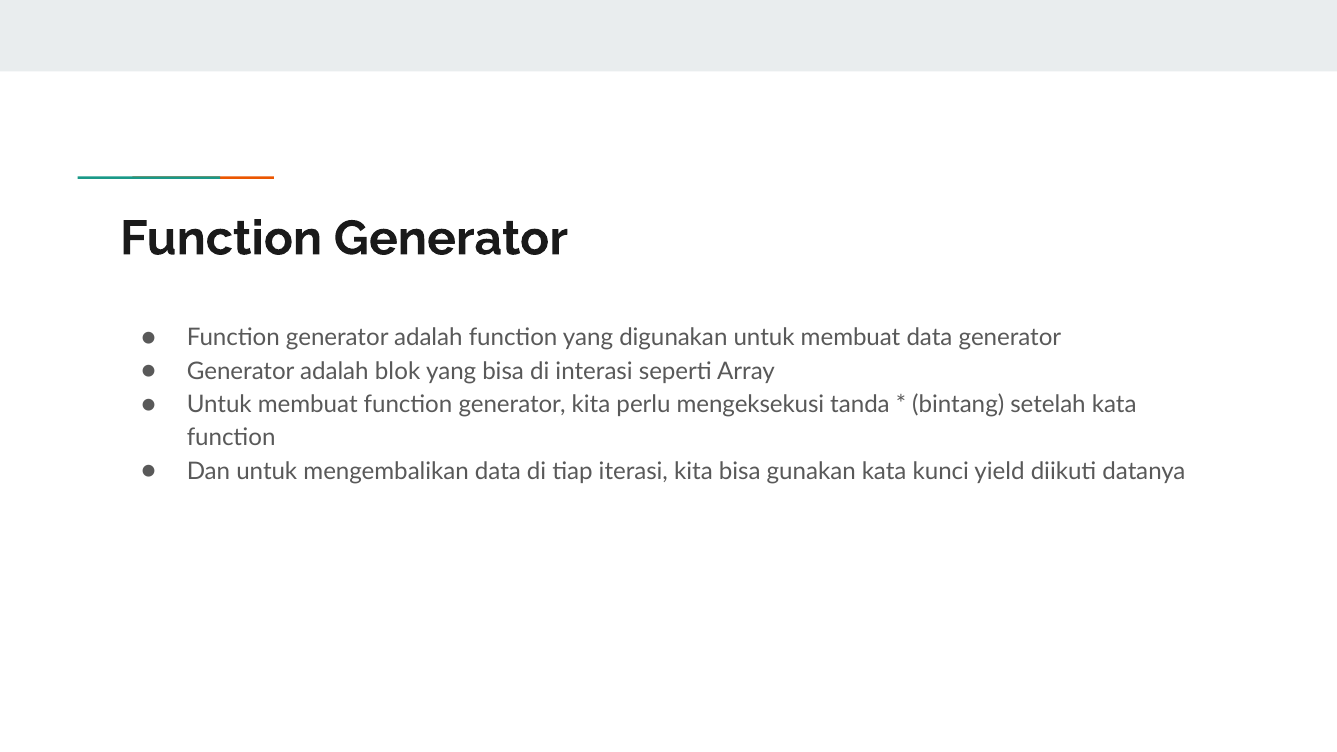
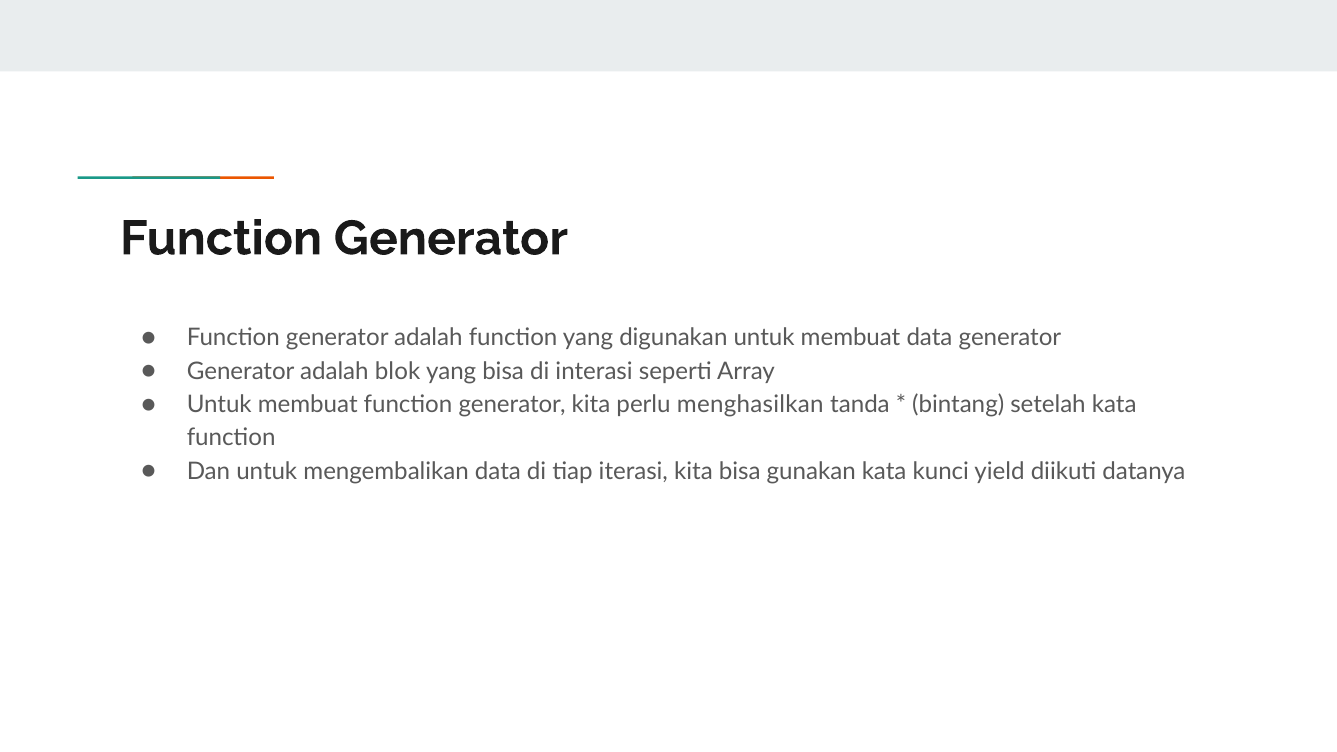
mengeksekusi: mengeksekusi -> menghasilkan (750, 404)
